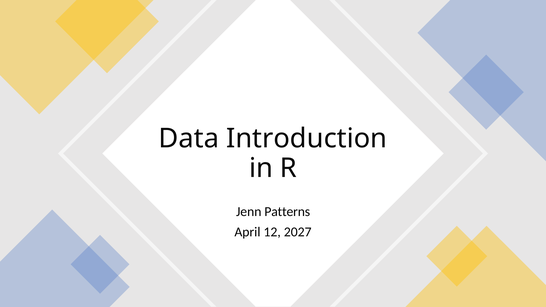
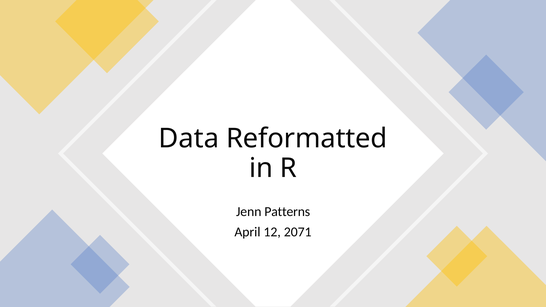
Introduction: Introduction -> Reformatted (307, 139)
2027: 2027 -> 2071 (298, 232)
